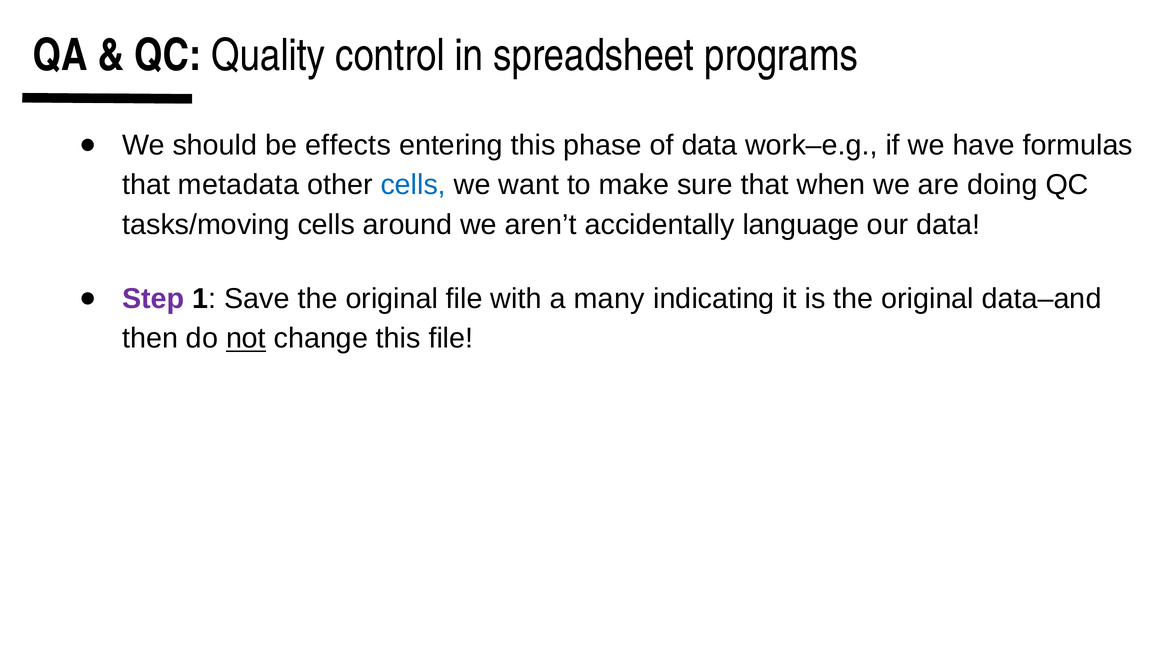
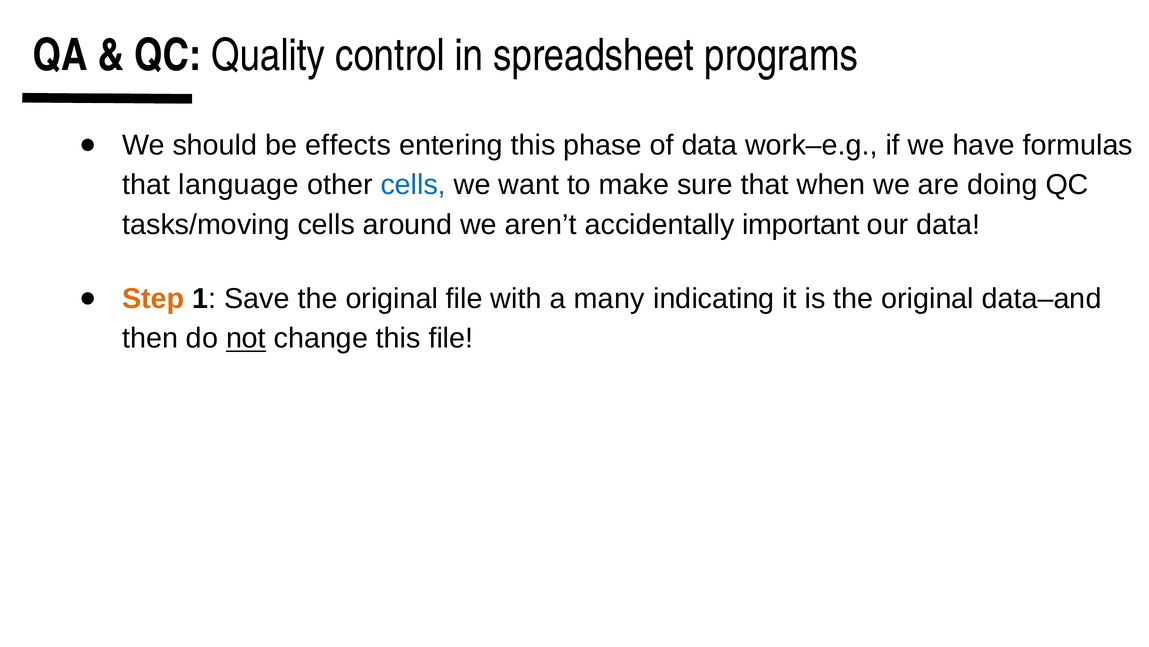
metadata: metadata -> language (238, 185)
language: language -> important (801, 224)
Step colour: purple -> orange (153, 298)
